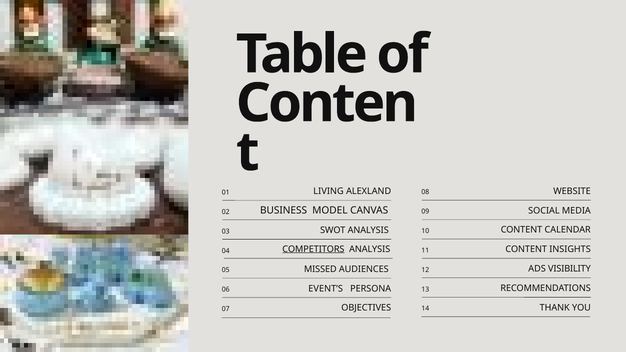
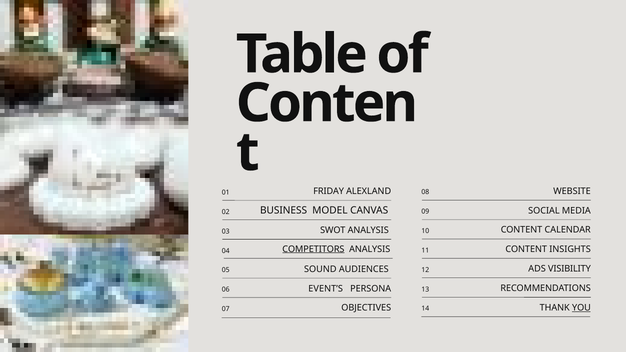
LIVING: LIVING -> FRIDAY (329, 192)
MISSED: MISSED -> SOUND (320, 269)
YOU underline: none -> present (581, 308)
